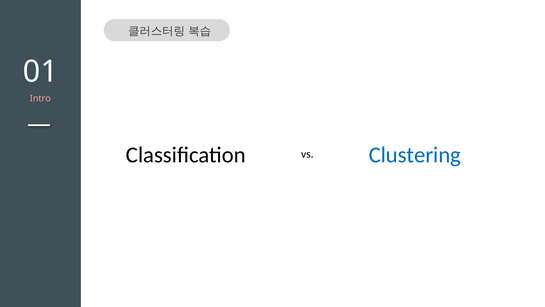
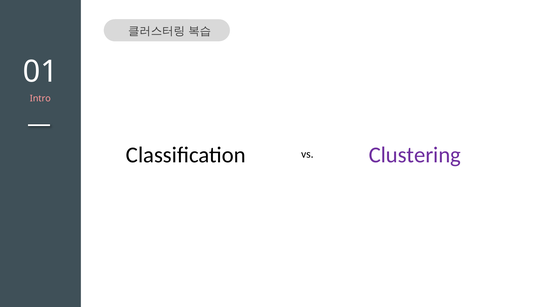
Clustering colour: blue -> purple (415, 155)
